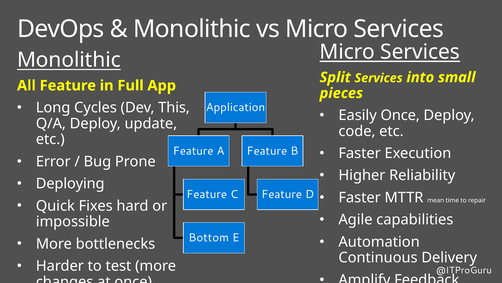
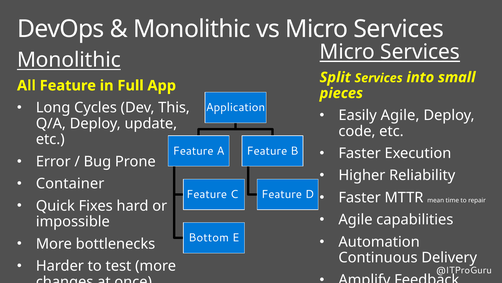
Easily Once: Once -> Agile (400, 115)
Deploying: Deploying -> Container (70, 183)
